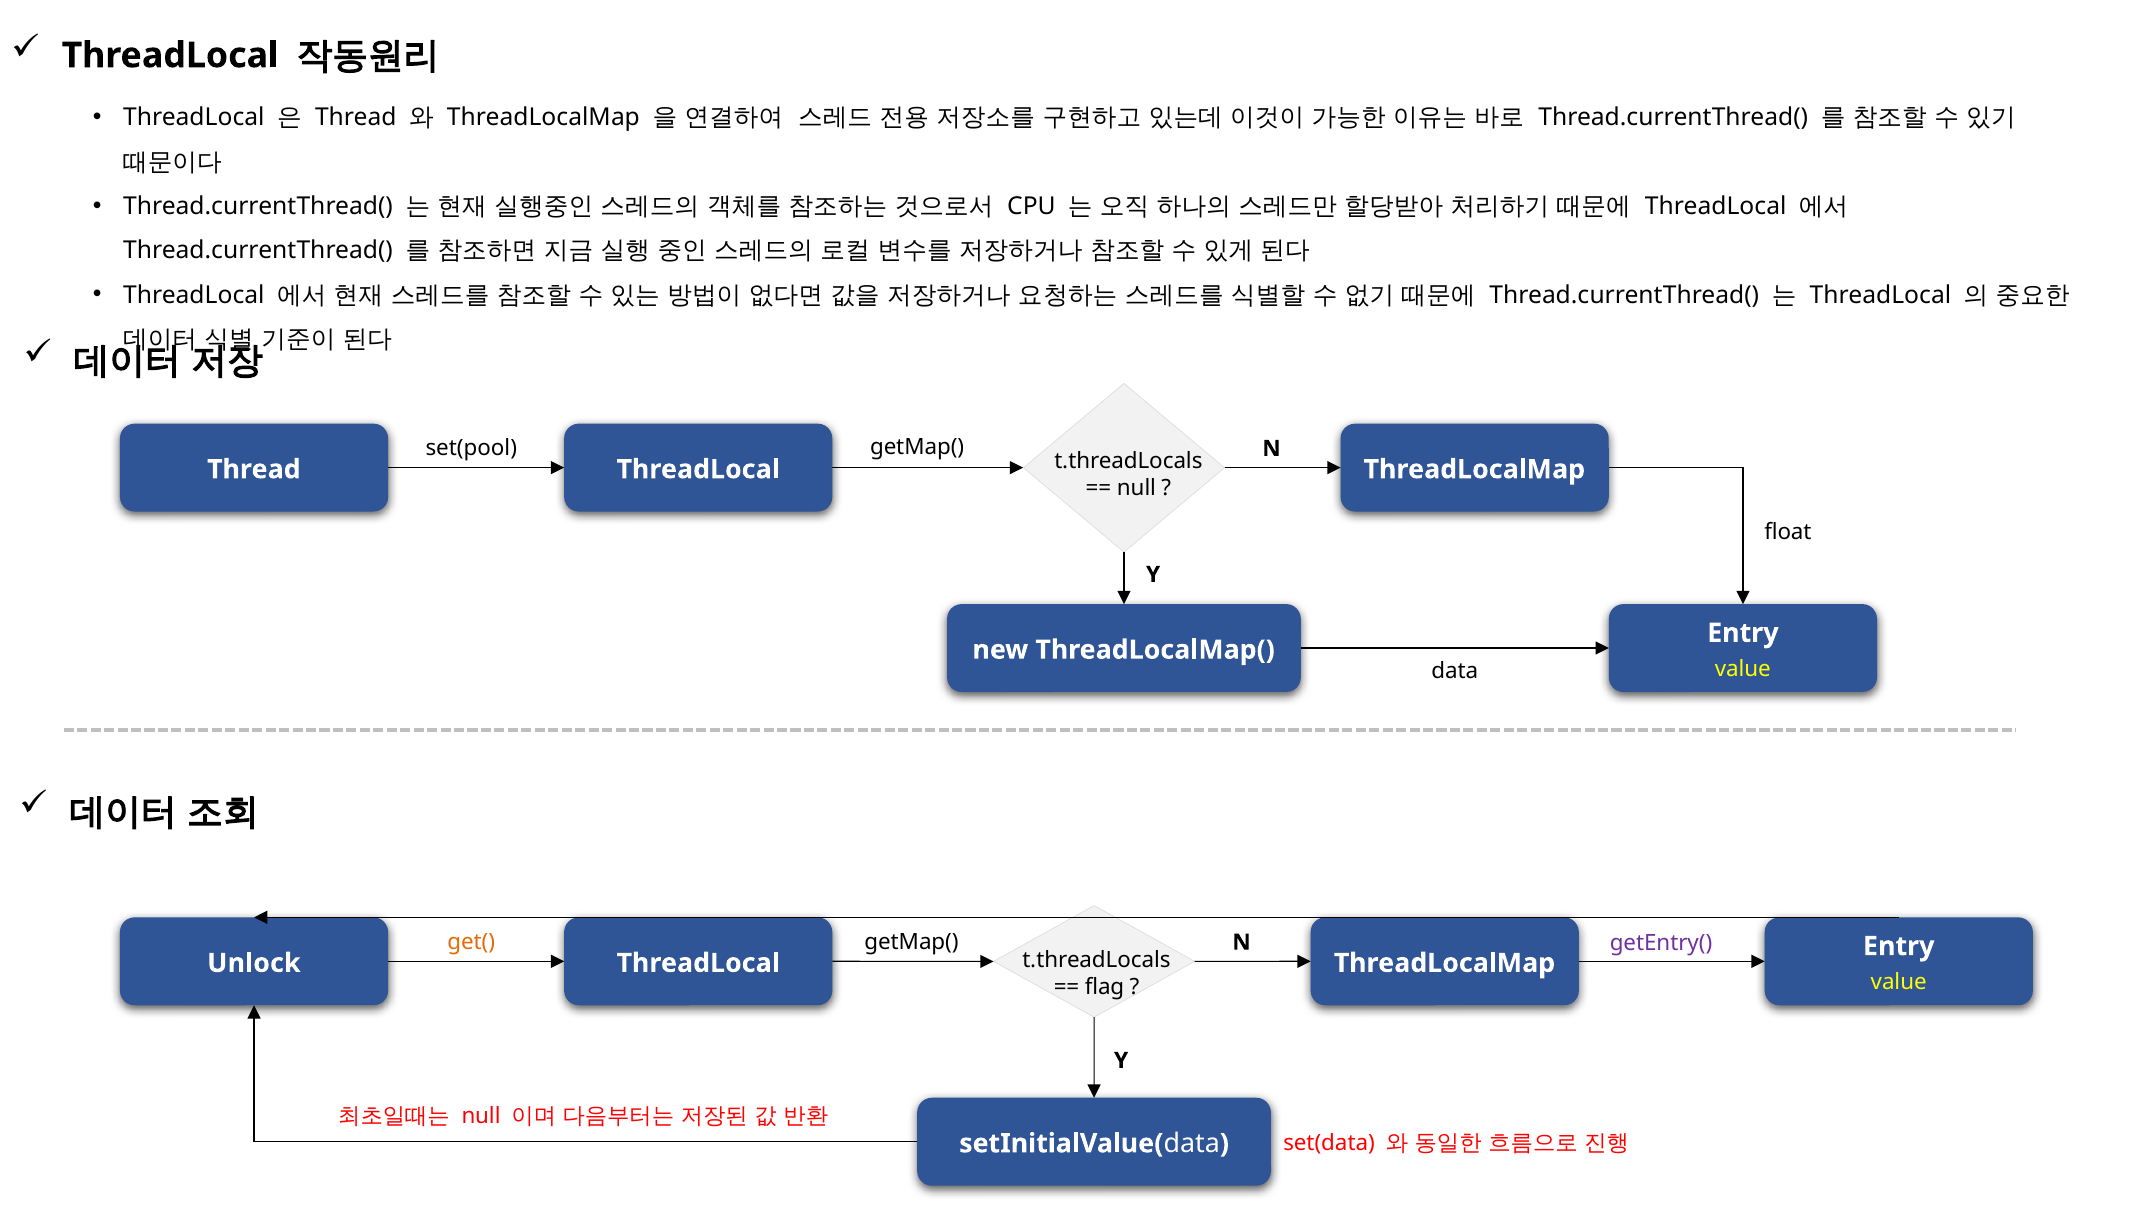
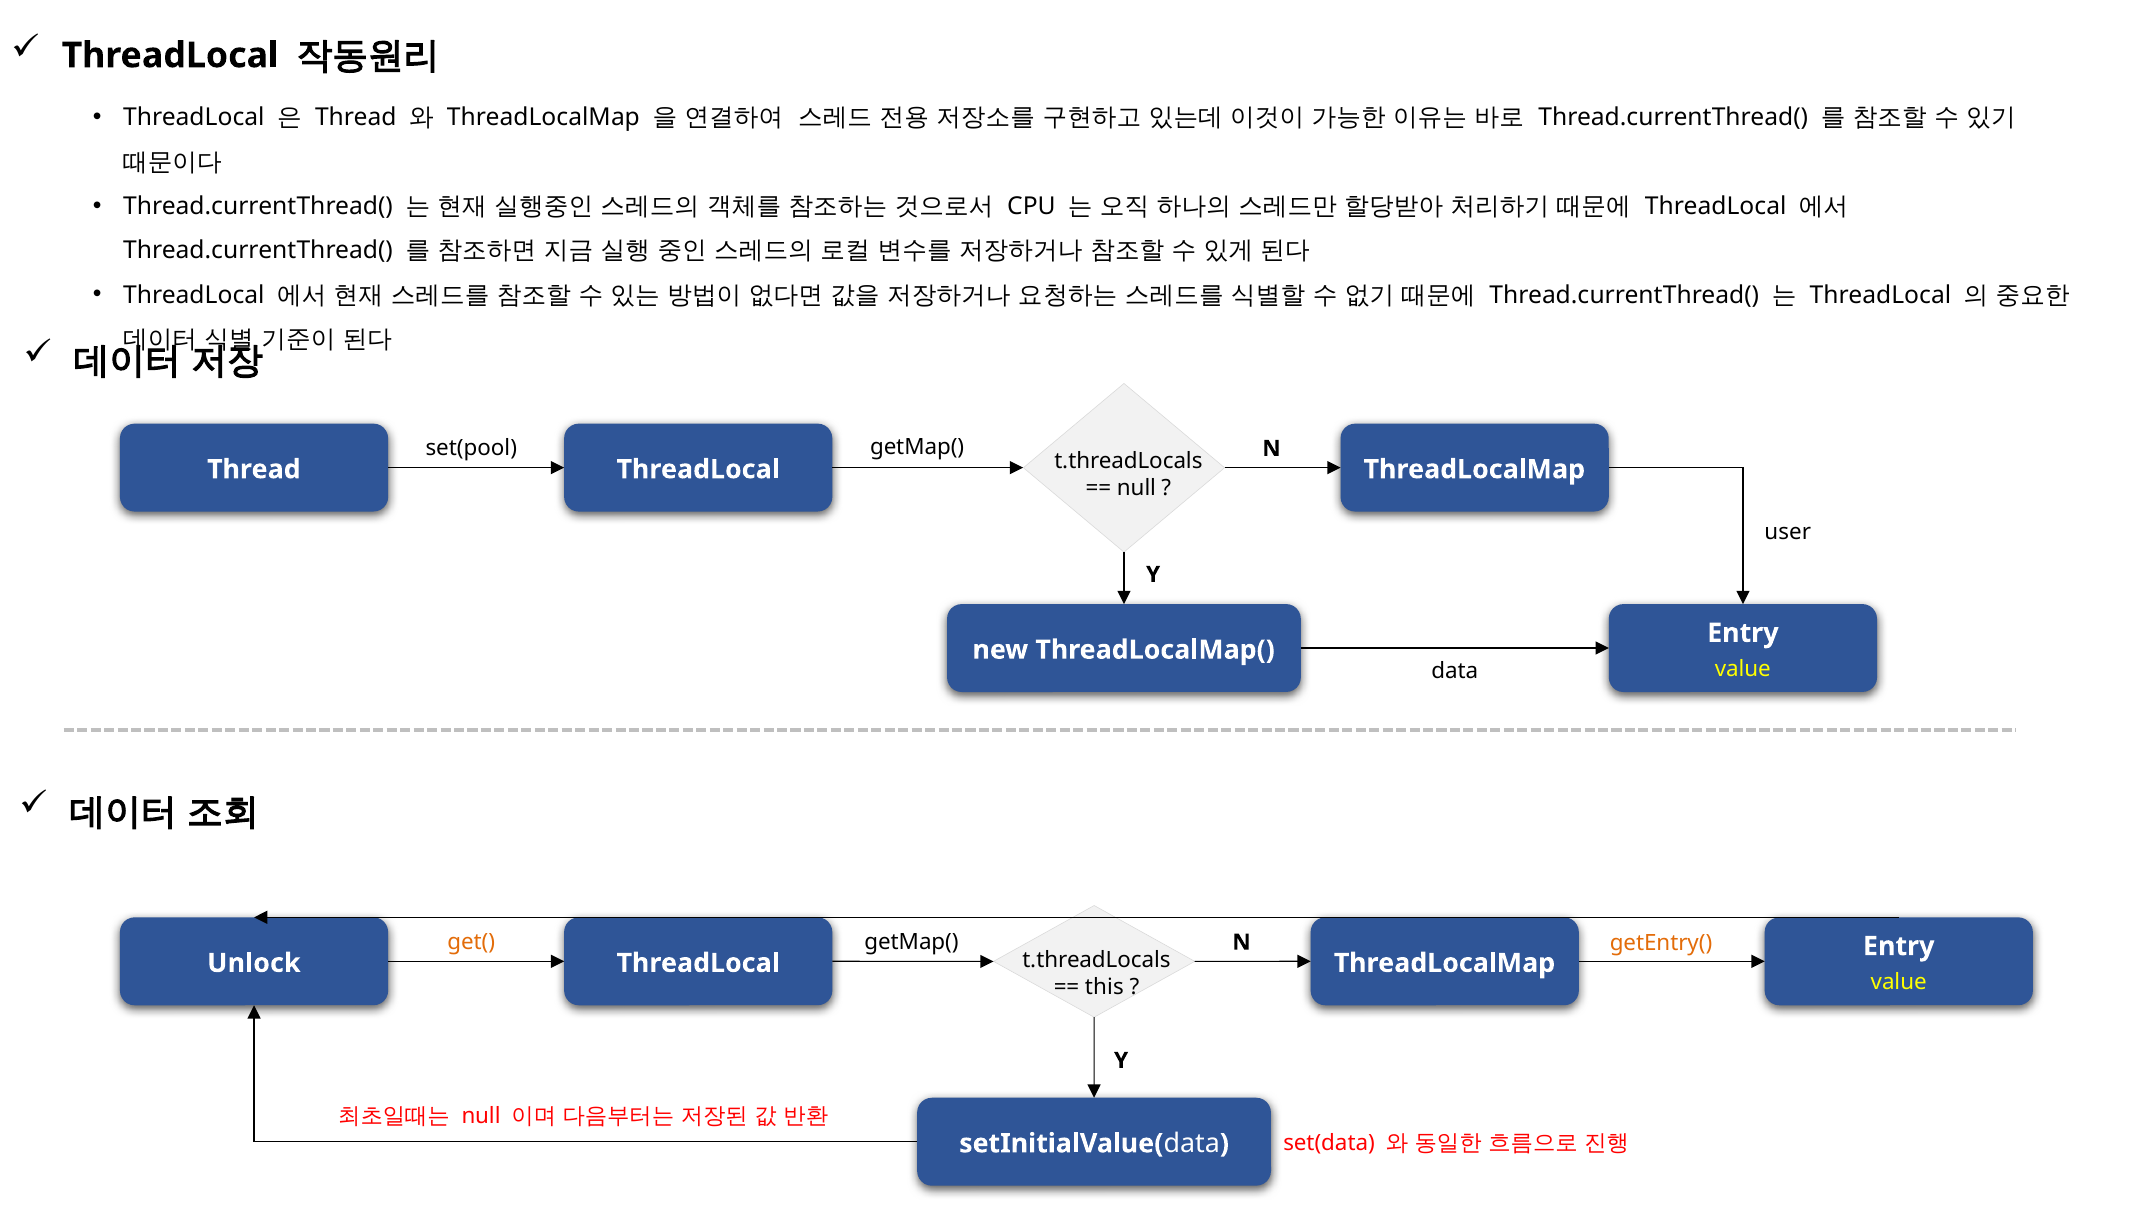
float: float -> user (1788, 532)
getEntry( colour: purple -> orange (1661, 943)
flag: flag -> this (1104, 987)
